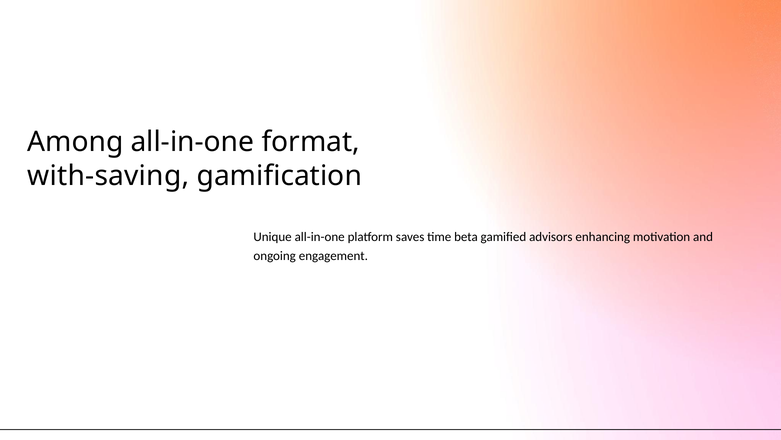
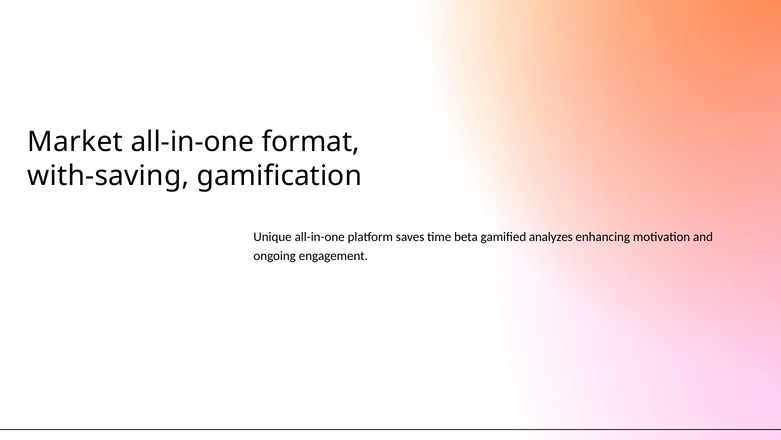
Among: Among -> Market (75, 142)
advisors: advisors -> analyzes (551, 237)
